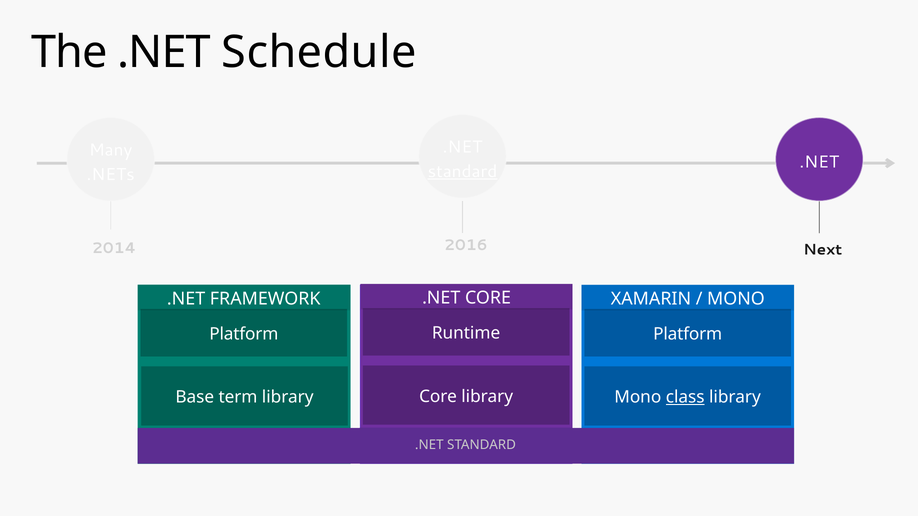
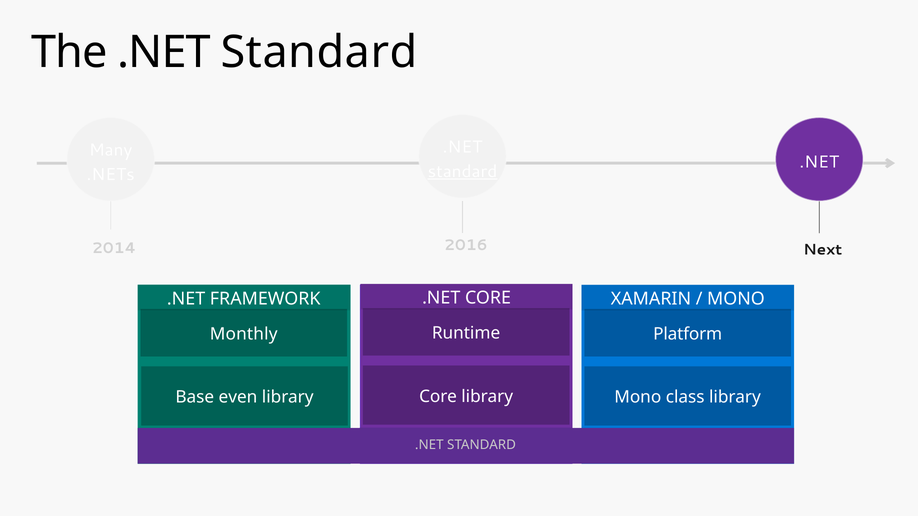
The .NET Schedule: Schedule -> Standard (319, 53)
Platform: Platform -> Monthly (244, 334)
term: term -> even (238, 397)
class underline: present -> none (685, 397)
